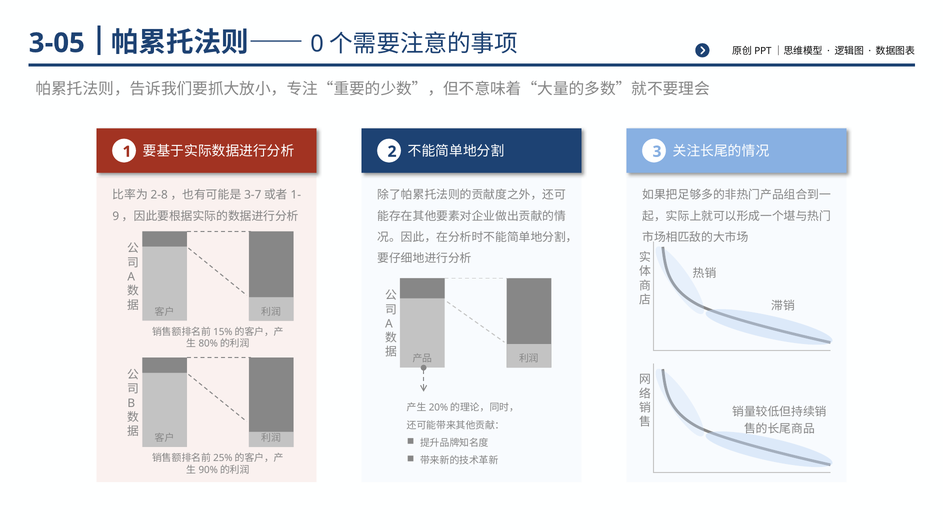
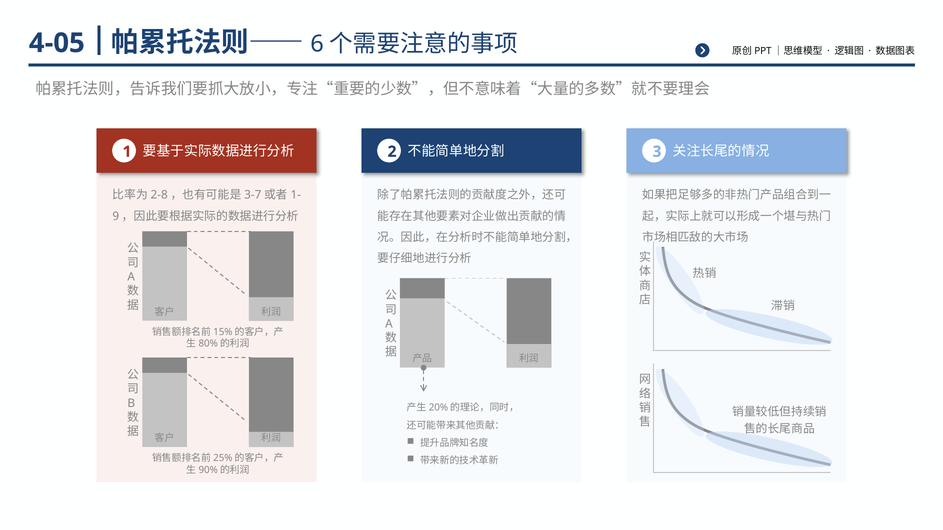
0: 0 -> 6 (317, 44)
3-05: 3-05 -> 4-05 (57, 43)
